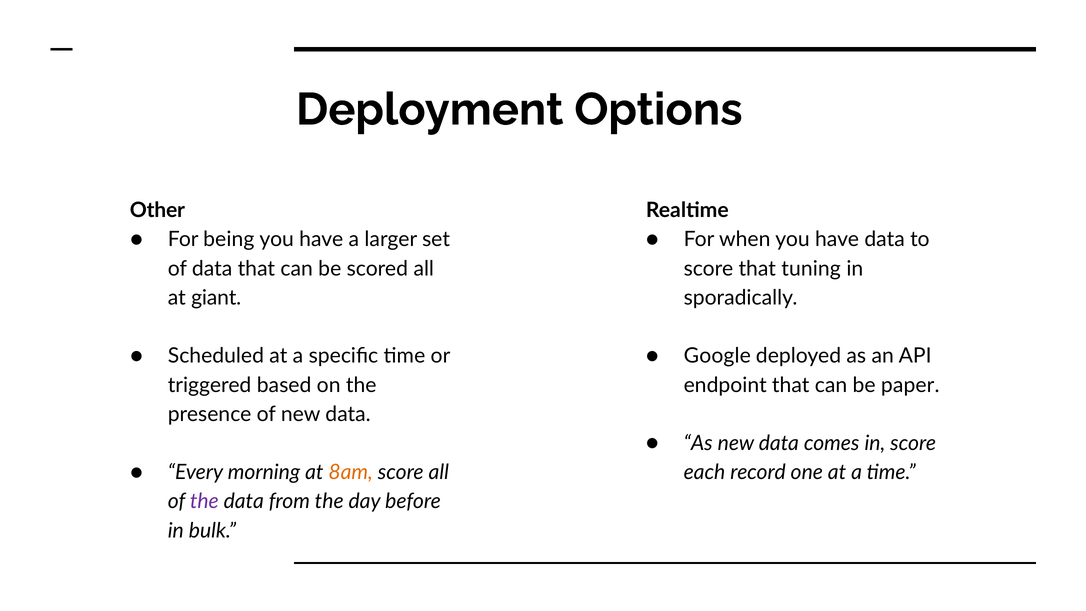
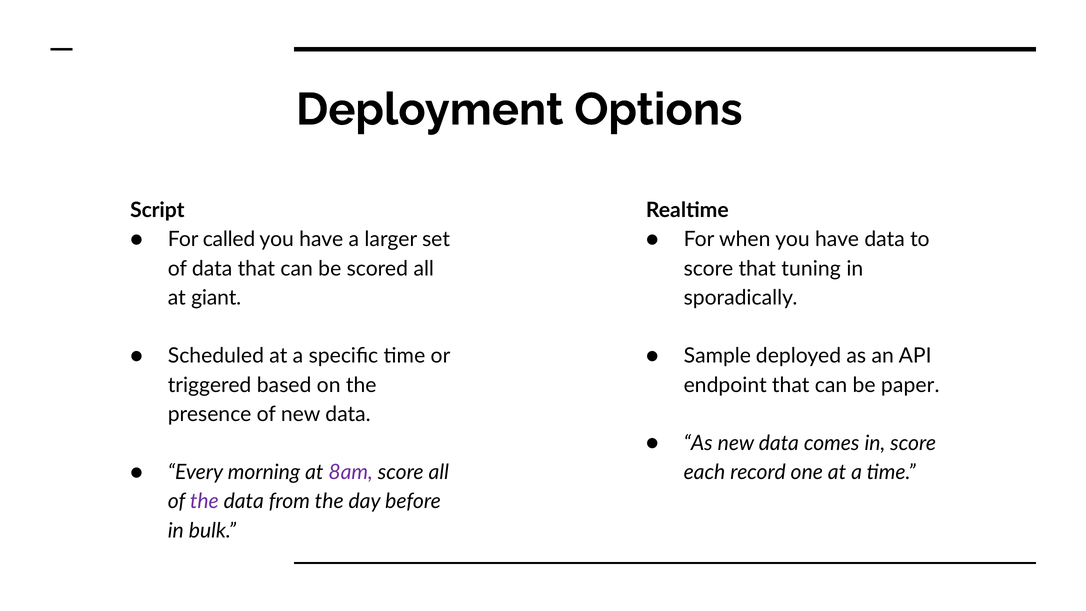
Other: Other -> Script (157, 210)
being: being -> called (229, 239)
Google: Google -> Sample (717, 356)
8am colour: orange -> purple (351, 472)
